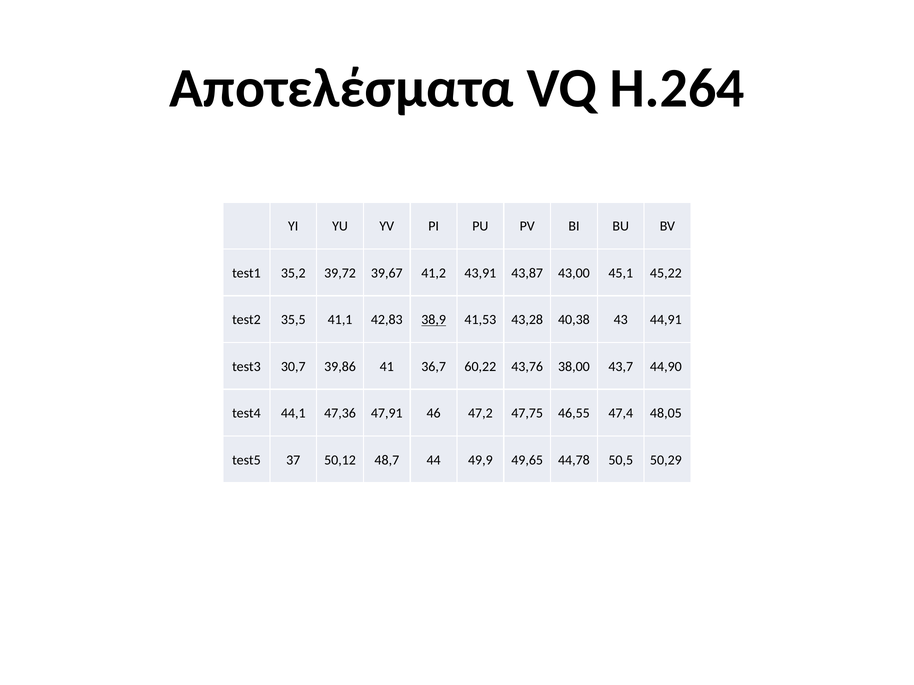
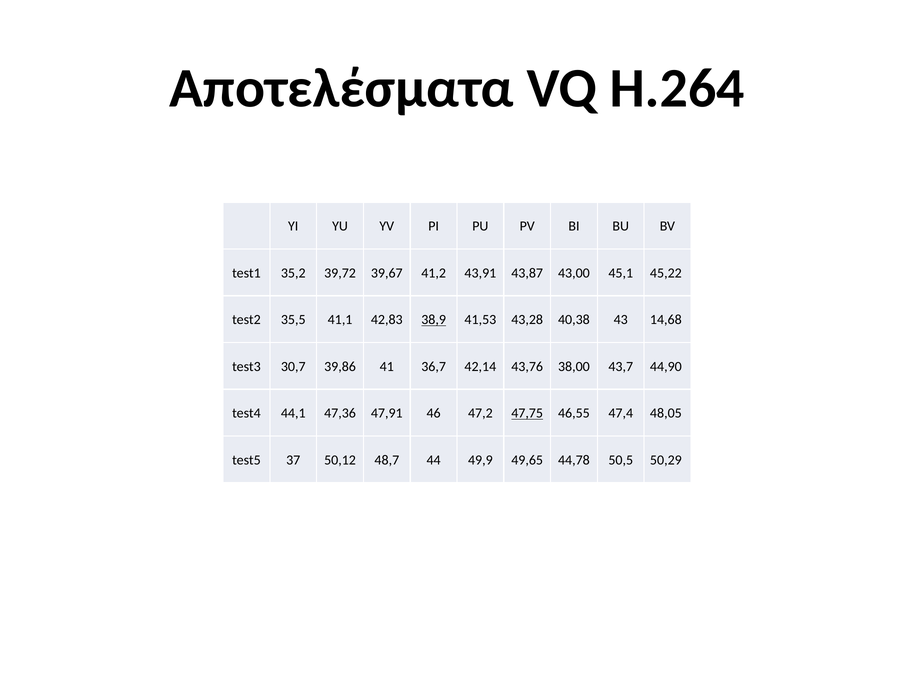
44,91: 44,91 -> 14,68 (666, 320)
60,22: 60,22 -> 42,14 (480, 367)
47,75 underline: none -> present (527, 414)
